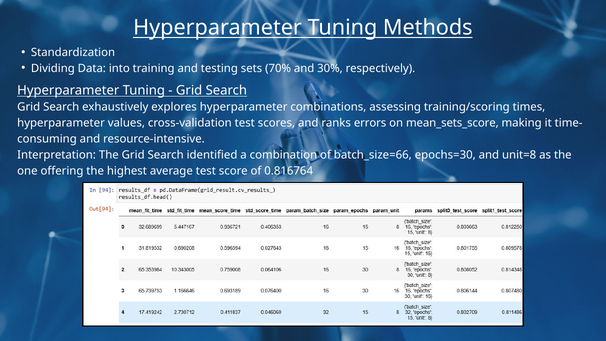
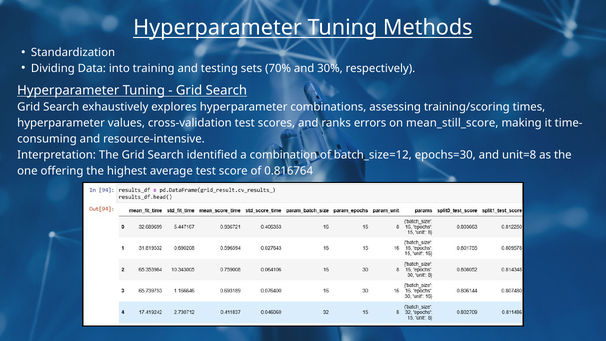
mean_sets_score: mean_sets_score -> mean_still_score (452, 123)
batch_size=66: batch_size=66 -> batch_size=12 (373, 155)
